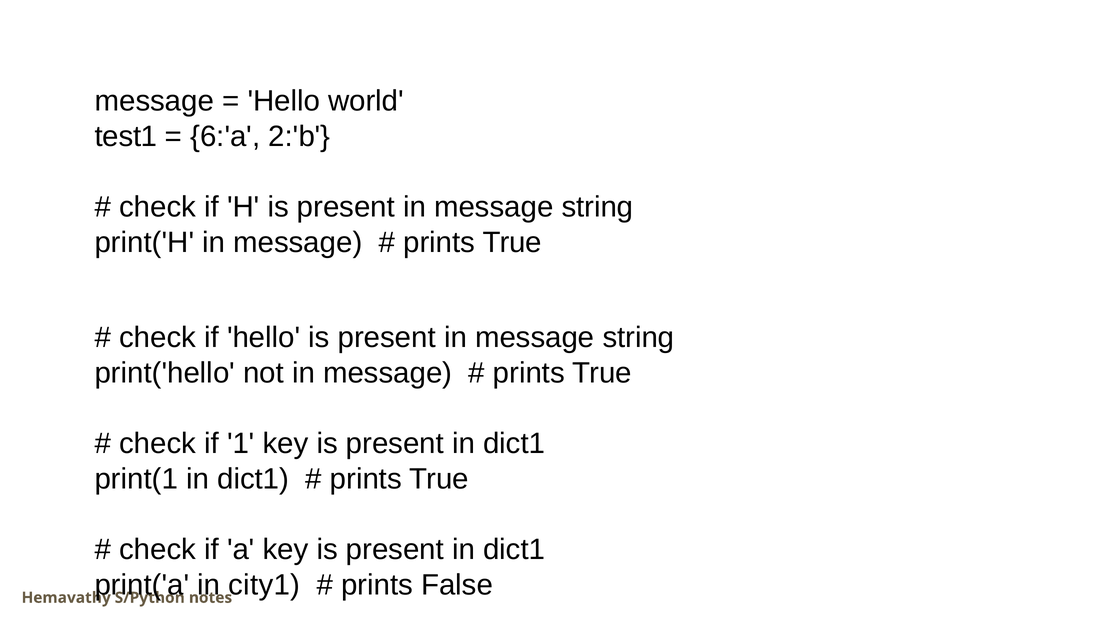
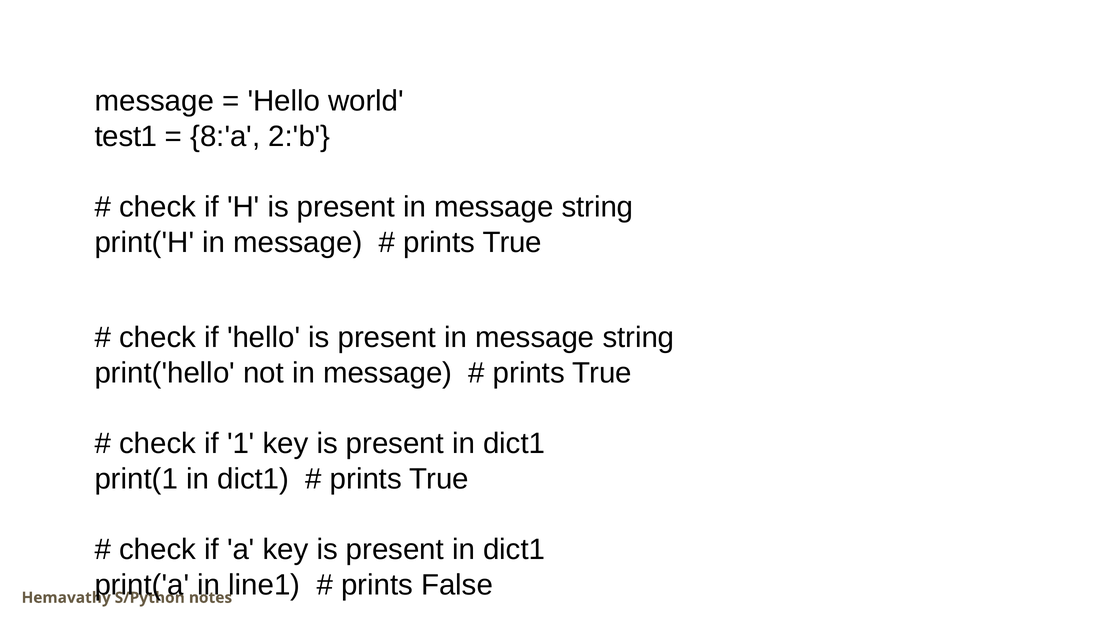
6:'a: 6:'a -> 8:'a (225, 137)
city1: city1 -> line1 (264, 585)
